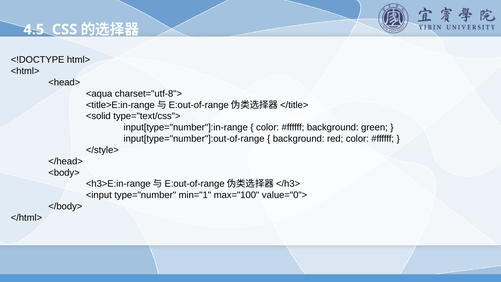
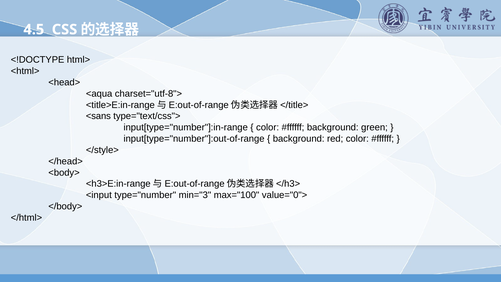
<solid: <solid -> <sans (98, 116)
min="1: min="1 -> min="3 (195, 195)
